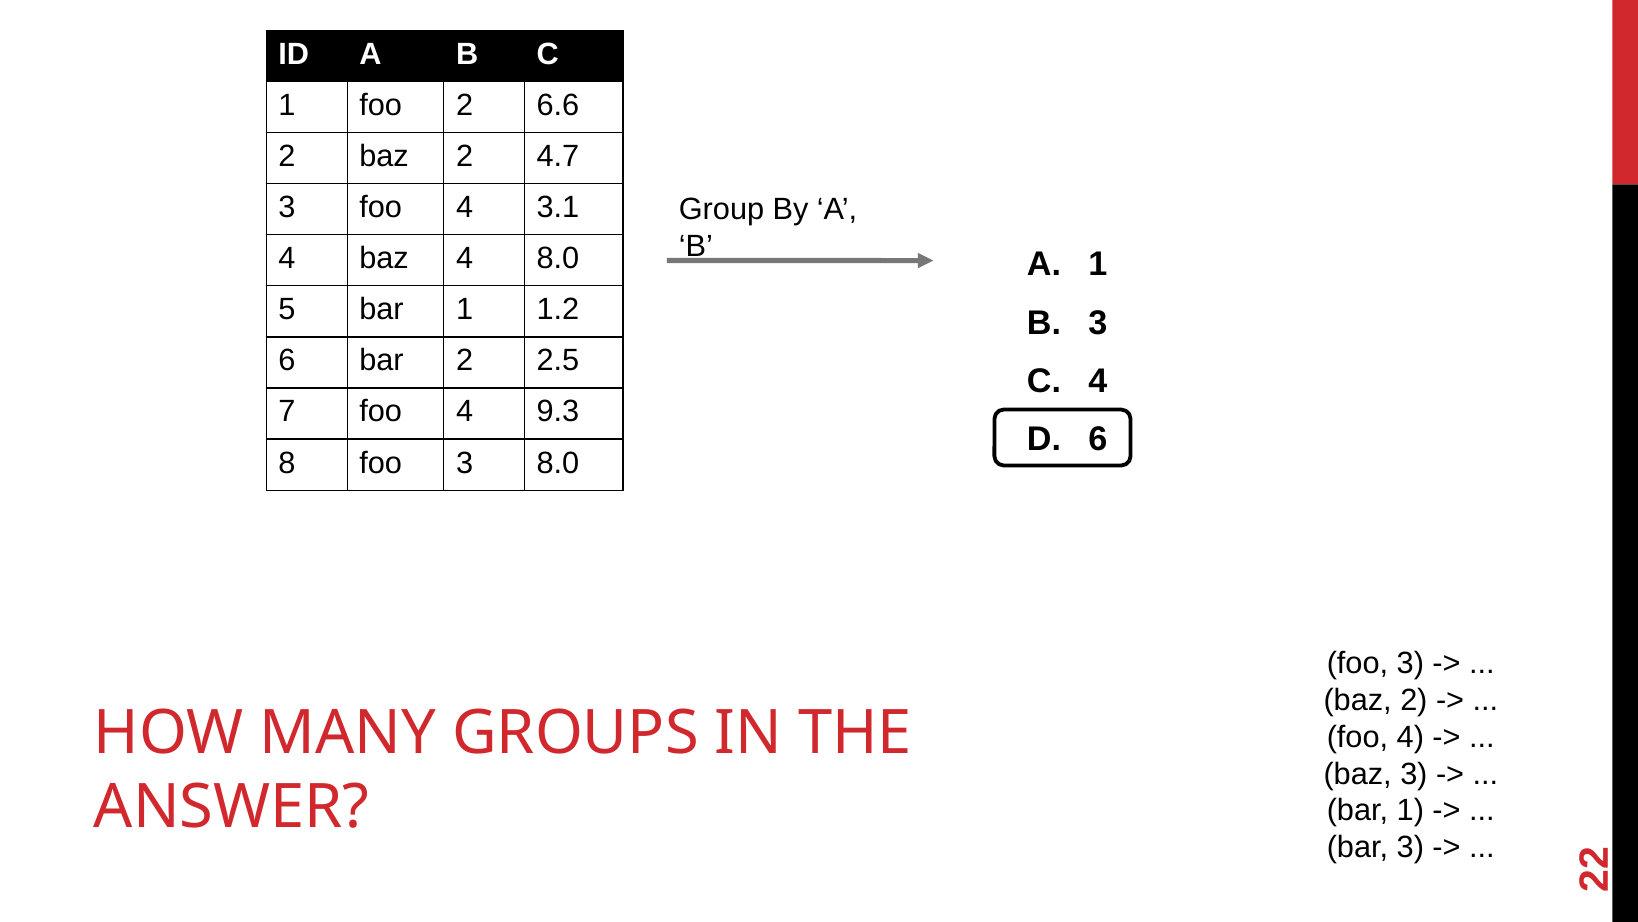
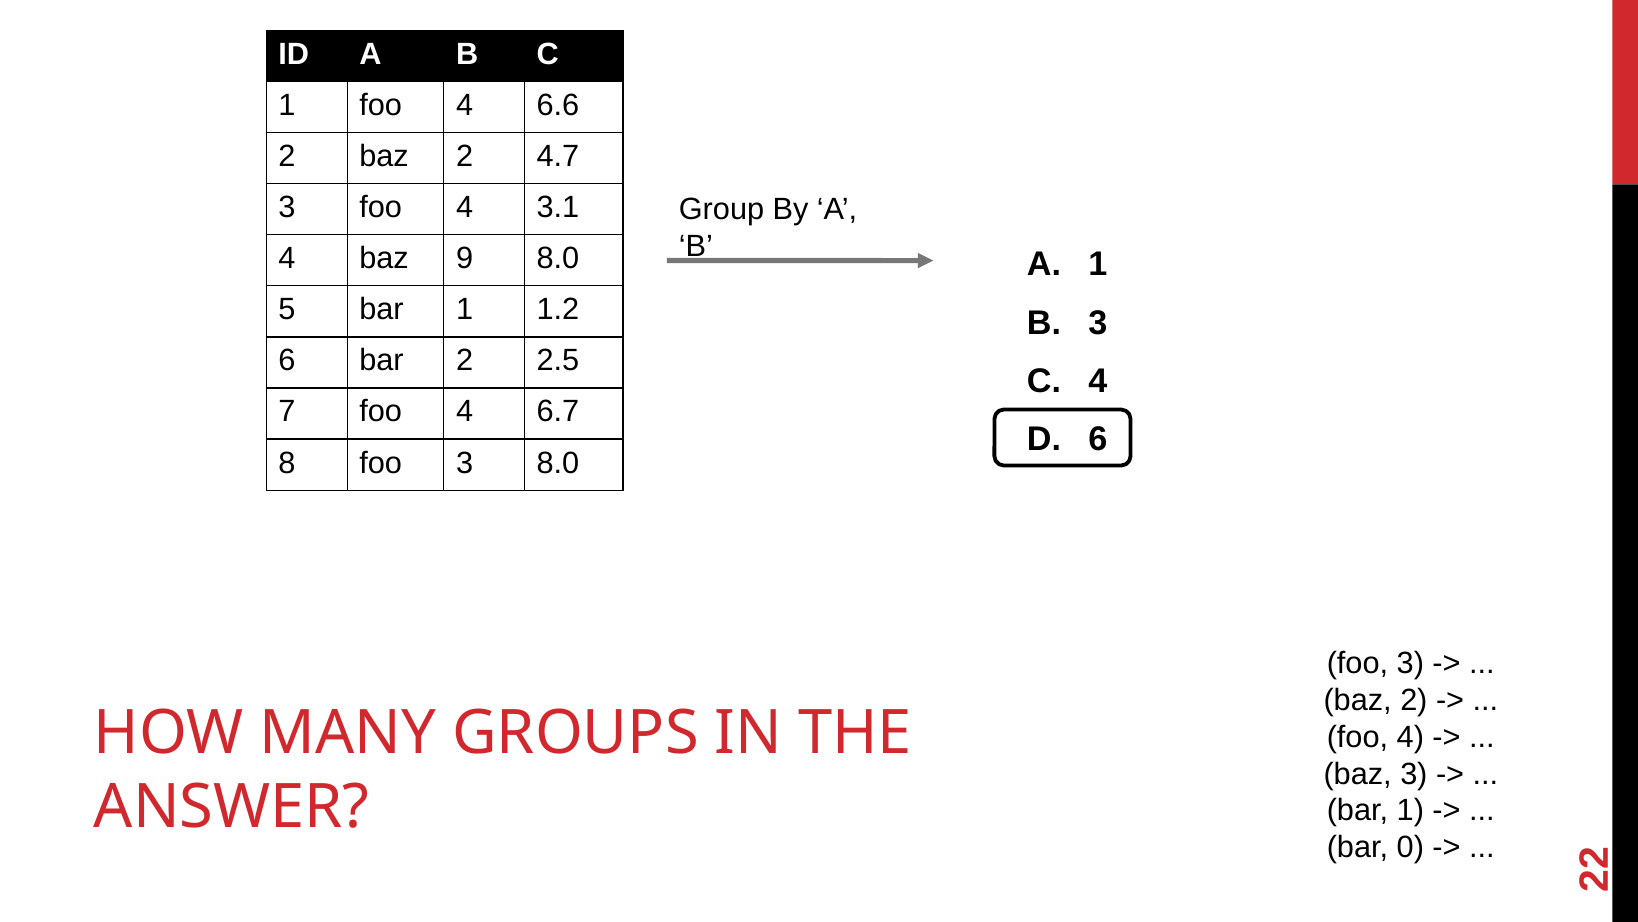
1 foo 2: 2 -> 4 (465, 106)
baz 4: 4 -> 9 (465, 259)
9.3: 9.3 -> 6.7 (558, 412)
bar 3: 3 -> 0 (1410, 847)
